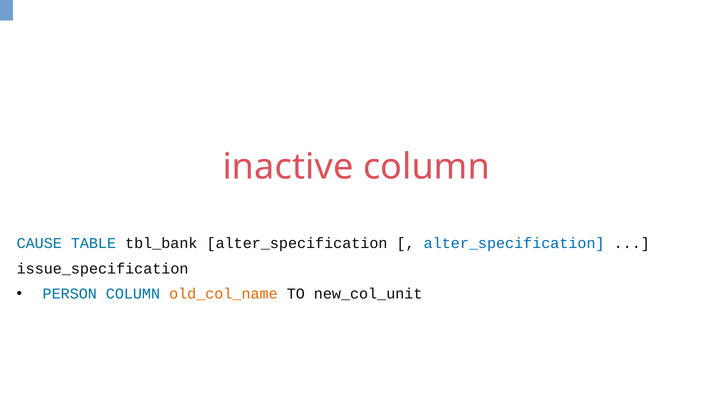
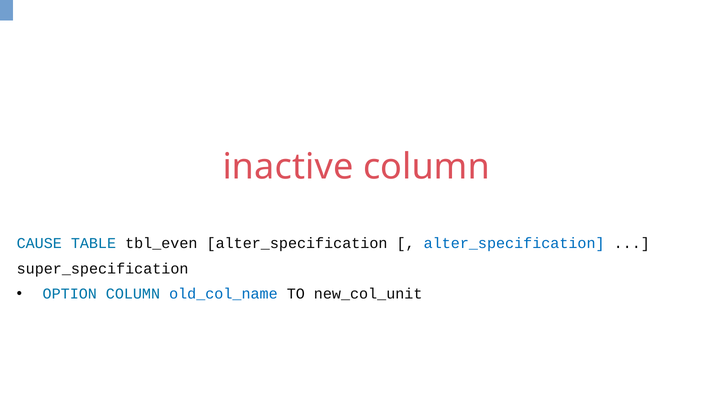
tbl_bank: tbl_bank -> tbl_even (161, 243)
issue_specification: issue_specification -> super_specification (103, 269)
PERSON: PERSON -> OPTION (70, 294)
old_col_name colour: orange -> blue (223, 294)
